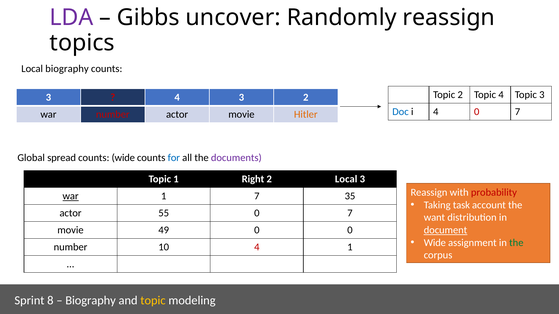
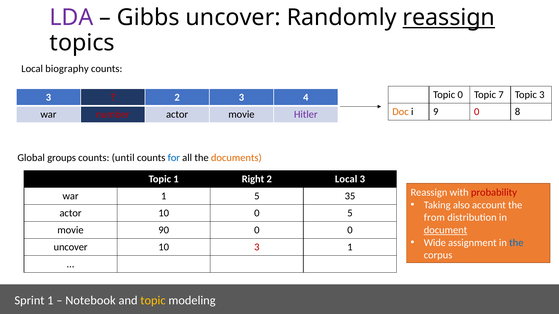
reassign underline: none -> present (449, 18)
Topic 2: 2 -> 0 (460, 95)
Topic 4: 4 -> 7 (501, 95)
4: 4 -> 2 (177, 98)
3 2: 2 -> 4 (306, 98)
Doc colour: blue -> orange (400, 112)
i 4: 4 -> 9 (436, 112)
7: 7 -> 8 (518, 112)
Hitler colour: orange -> purple (306, 115)
spread: spread -> groups (62, 158)
counts wide: wide -> until (123, 158)
documents colour: purple -> orange (236, 158)
war underline: present -> none (71, 196)
1 7: 7 -> 5 (257, 196)
task: task -> also (461, 205)
actor 55: 55 -> 10 (164, 213)
7: 7 -> 5 (350, 213)
want: want -> from (434, 218)
49: 49 -> 90 (164, 230)
the colour: green -> blue (516, 243)
number: number -> uncover (71, 247)
10 4: 4 -> 3 (257, 247)
Sprint 8: 8 -> 1 (50, 301)
Biography: Biography -> Notebook (91, 301)
